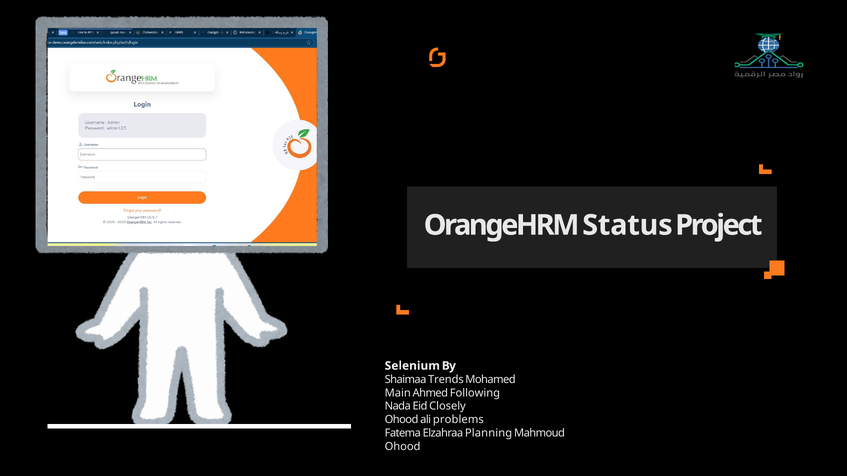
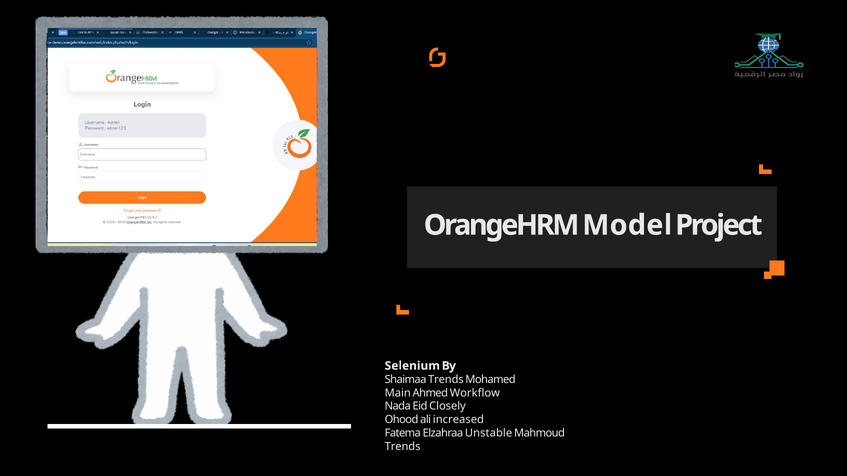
Status: Status -> Model (627, 225)
Following: Following -> Workflow (475, 393)
problems: problems -> increased (458, 420)
Planning: Planning -> Unstable (489, 433)
Ohood: Ohood -> Trends (403, 447)
